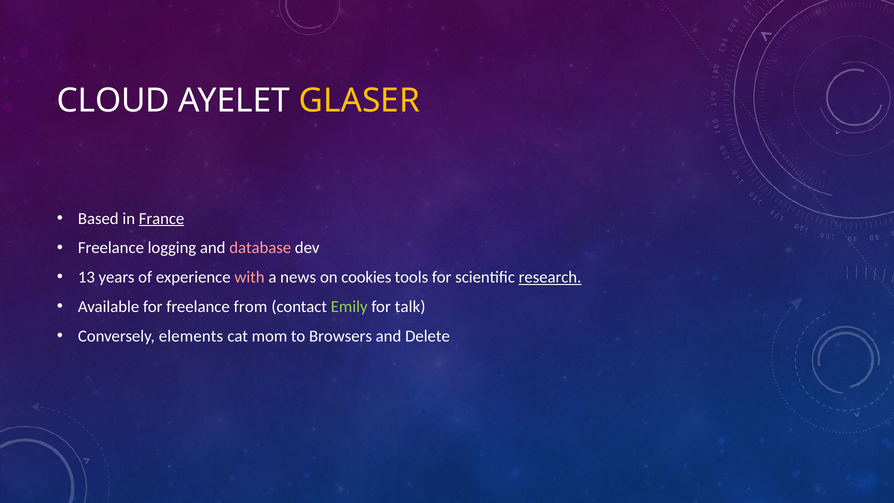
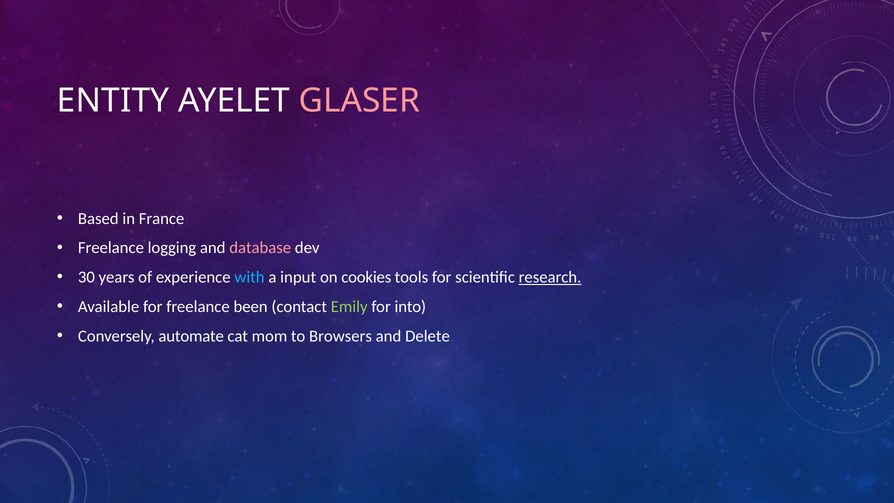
CLOUD: CLOUD -> ENTITY (113, 100)
GLASER colour: yellow -> pink (359, 100)
France underline: present -> none (162, 218)
13: 13 -> 30 (86, 277)
with colour: pink -> light blue (250, 277)
news: news -> input (298, 277)
from: from -> been (251, 307)
talk: talk -> into (410, 307)
elements: elements -> automate (191, 336)
